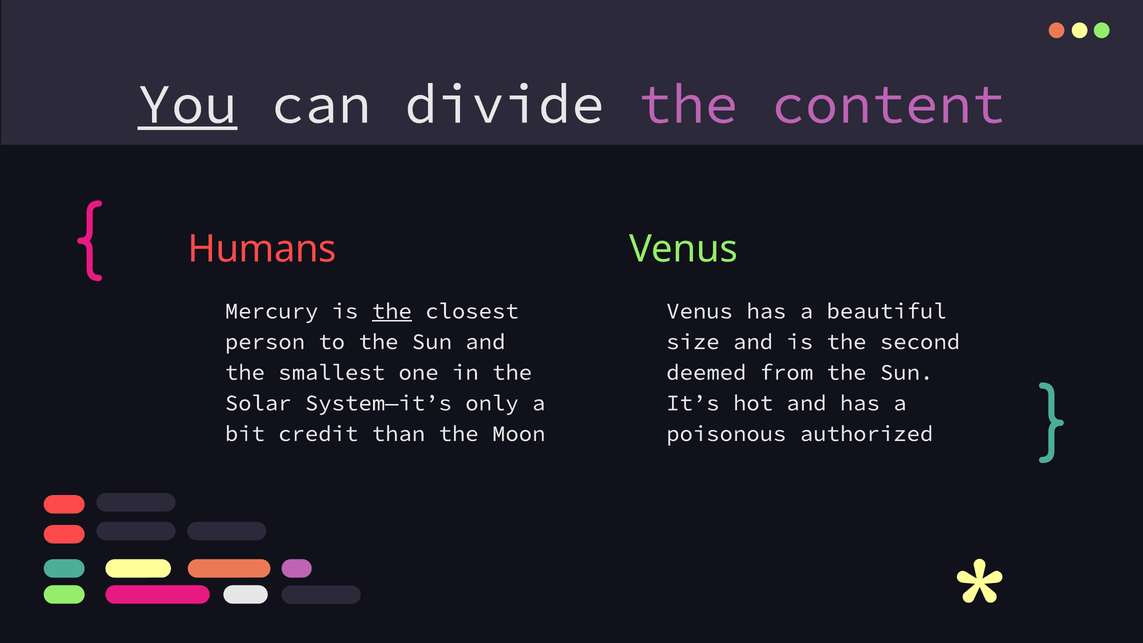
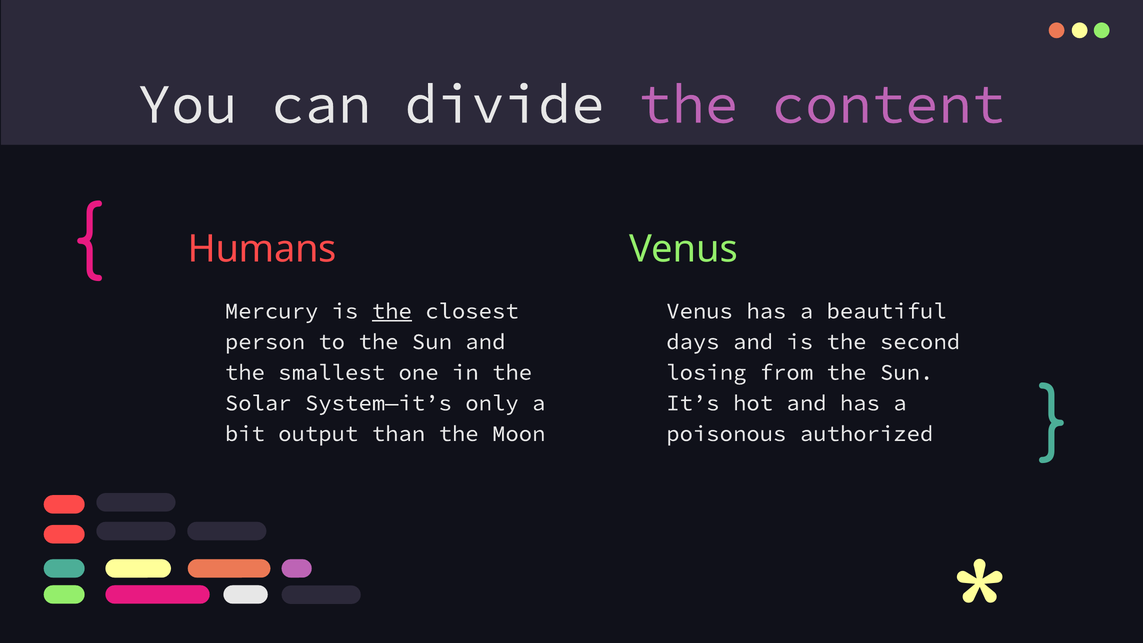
You underline: present -> none (188, 104)
size: size -> days (693, 342)
deemed: deemed -> losing (706, 372)
credit: credit -> output (318, 434)
